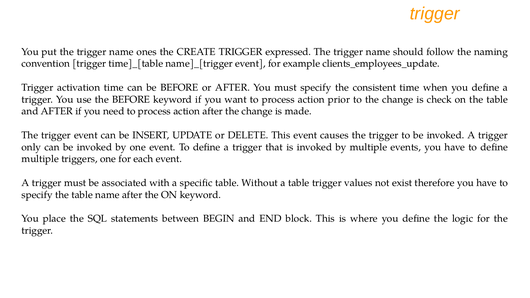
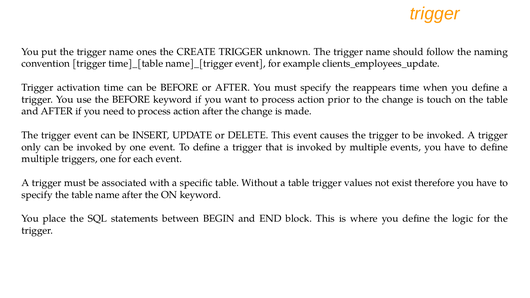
expressed: expressed -> unknown (288, 52)
consistent: consistent -> reappears (374, 88)
check: check -> touch (439, 99)
